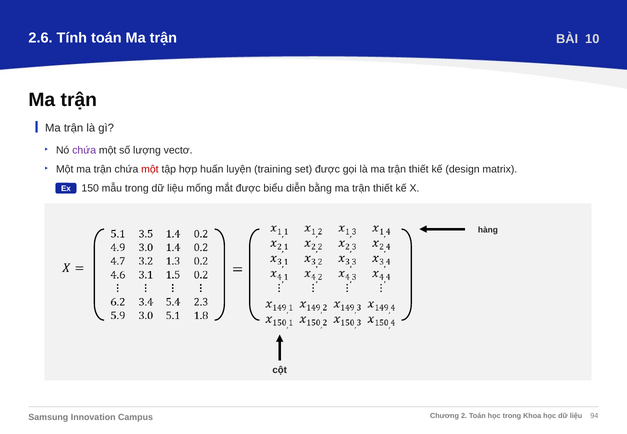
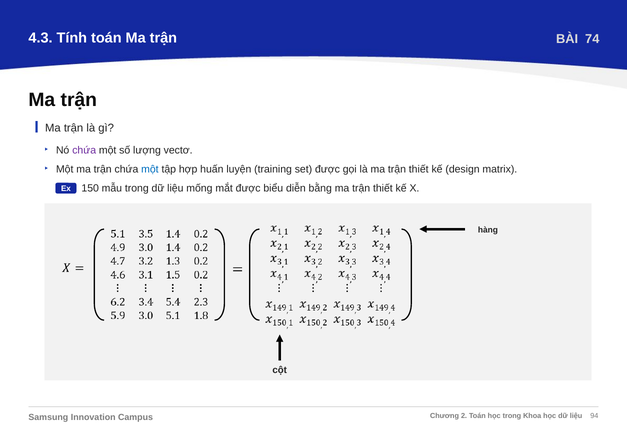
2.6: 2.6 -> 4.3 (41, 38)
10: 10 -> 74 (592, 39)
một colour: red -> blue (150, 169)
